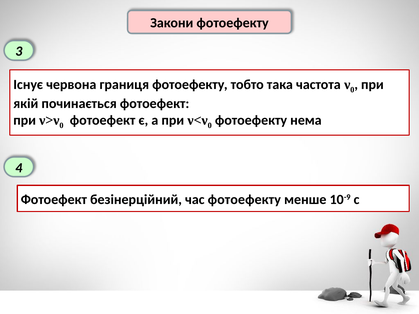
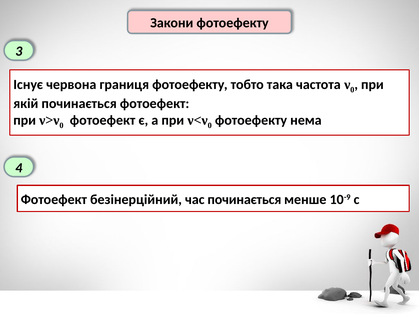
час фотоефекту: фотоефекту -> починається (244, 200)
